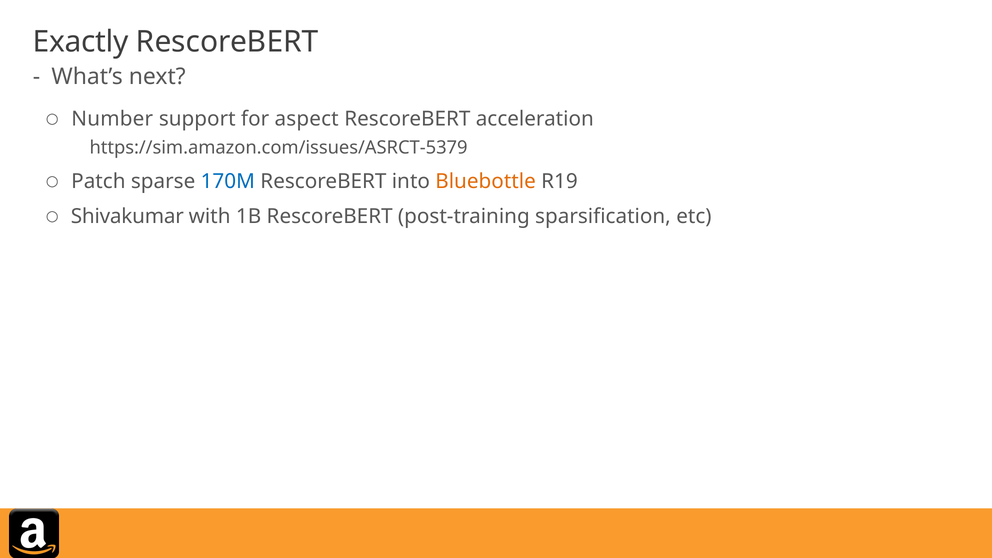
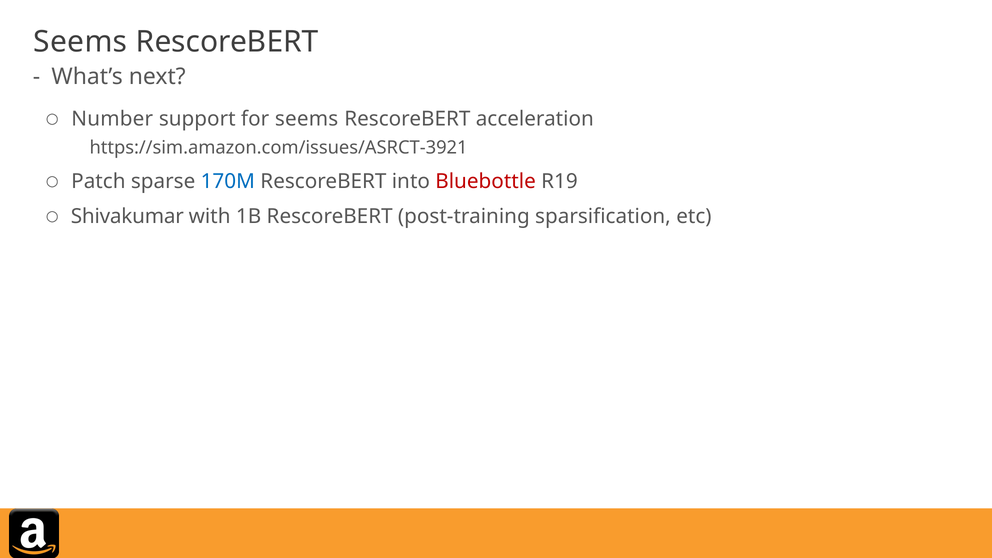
Exactly: Exactly -> Seems (80, 42)
for aspect: aspect -> seems (307, 119)
https://sim.amazon.com/issues/ASRCT-5379: https://sim.amazon.com/issues/ASRCT-5379 -> https://sim.amazon.com/issues/ASRCT-3921 (279, 148)
Bluebottle colour: orange -> red (486, 181)
